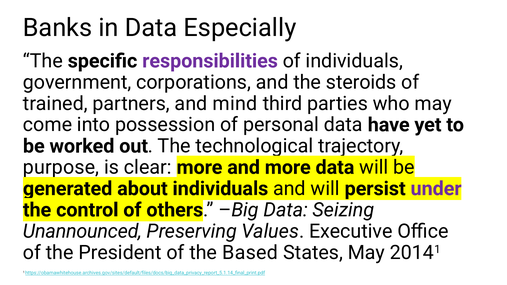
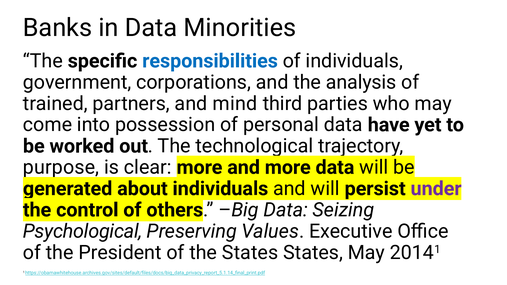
Especially: Especially -> Minorities (240, 28)
responsibilities colour: purple -> blue (210, 61)
steroids: steroids -> analysis (361, 82)
Unannounced: Unannounced -> Psychological (82, 231)
the Based: Based -> States (250, 253)
